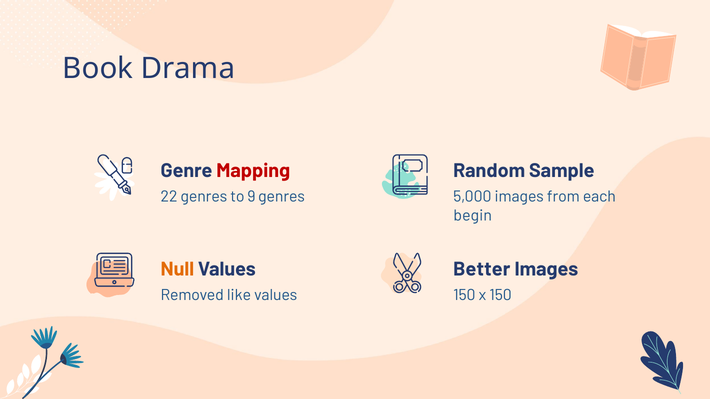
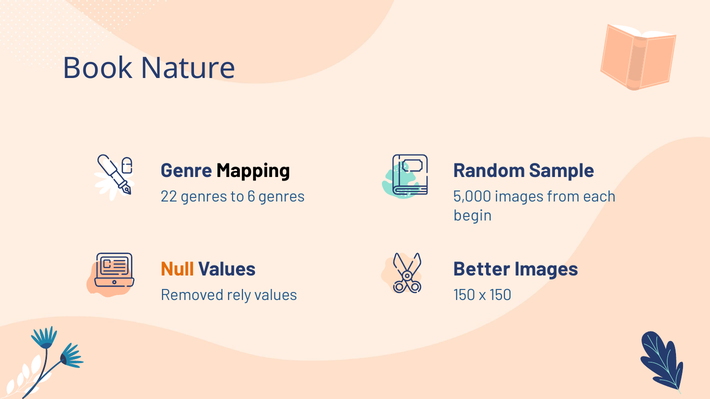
Drama: Drama -> Nature (188, 69)
Mapping colour: red -> black (253, 171)
9: 9 -> 6 (251, 197)
like: like -> rely (239, 295)
